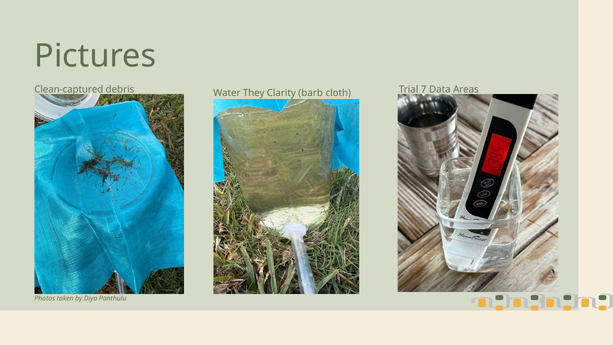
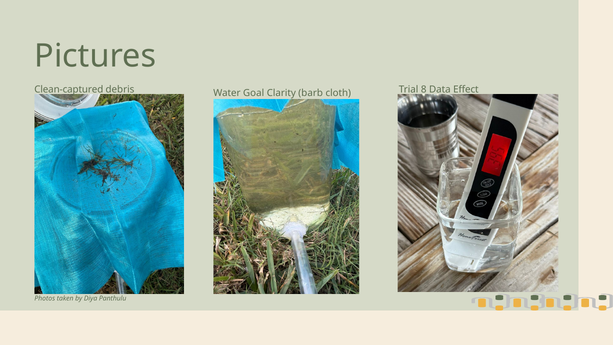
They: They -> Goal (254, 93)
7: 7 -> 8 (424, 90)
Areas: Areas -> Effect (466, 90)
